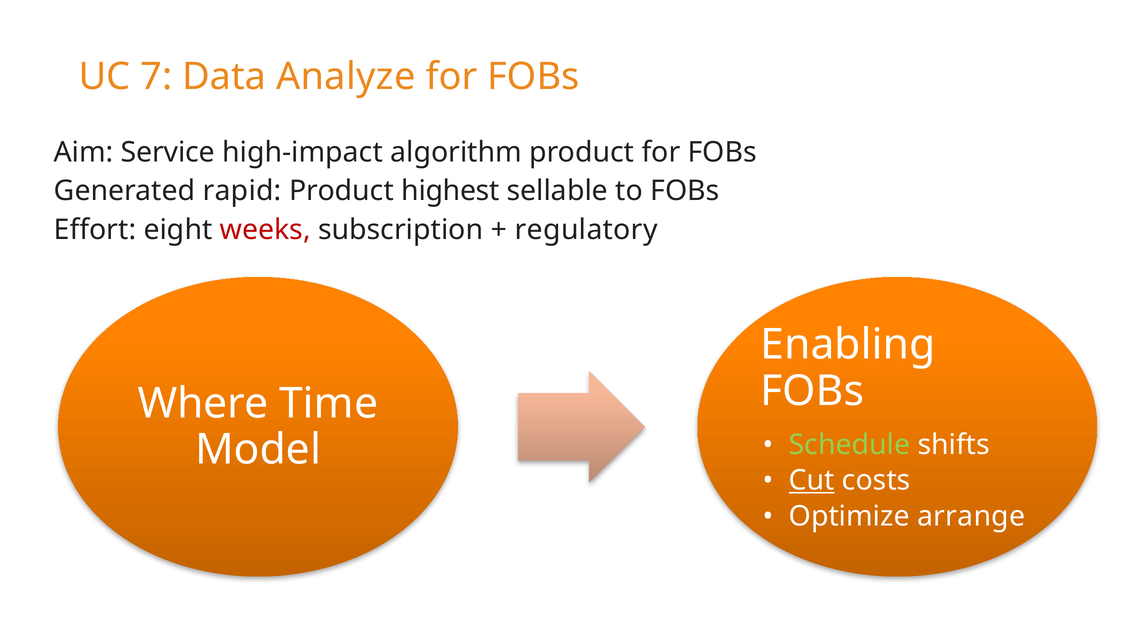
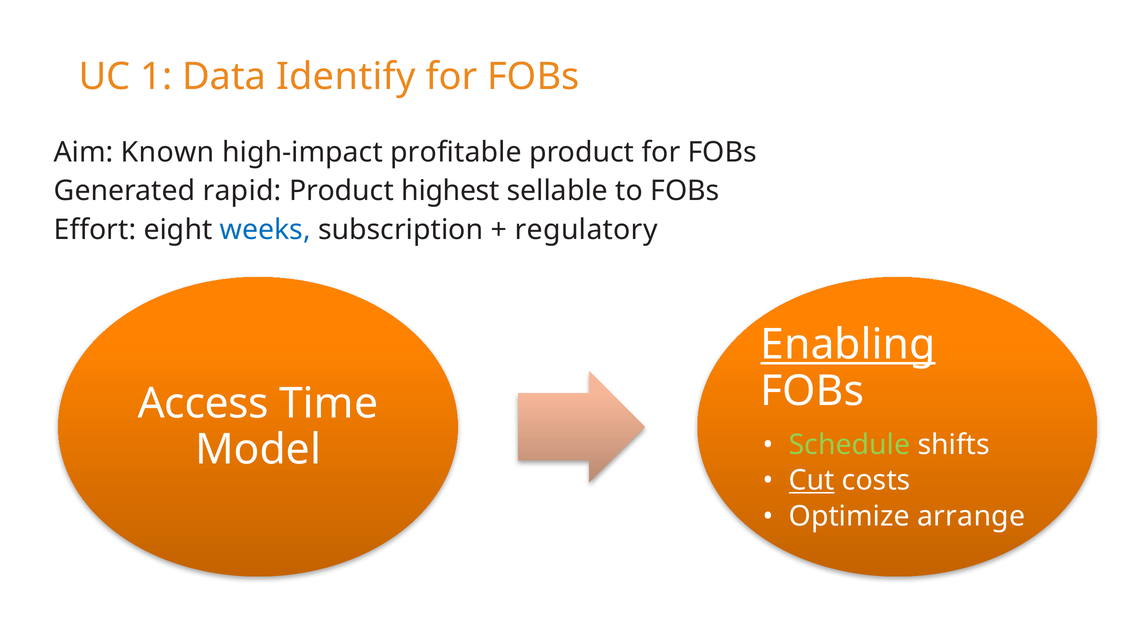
7: 7 -> 1 (156, 77)
Analyze: Analyze -> Identify (346, 77)
Service: Service -> Known (168, 152)
algorithm: algorithm -> profitable (456, 152)
weeks colour: red -> blue (265, 230)
Enabling underline: none -> present (848, 345)
Where: Where -> Access (203, 404)
